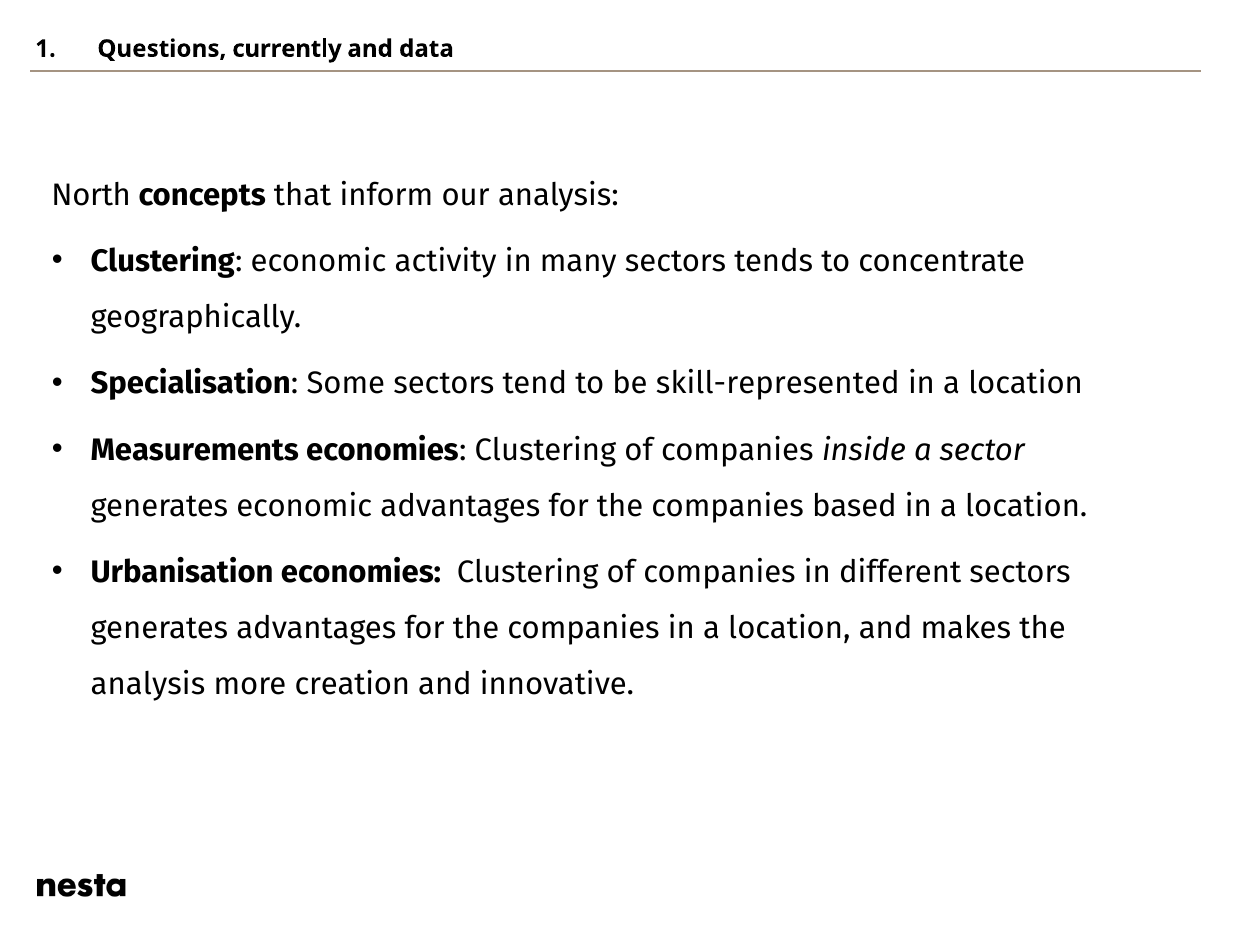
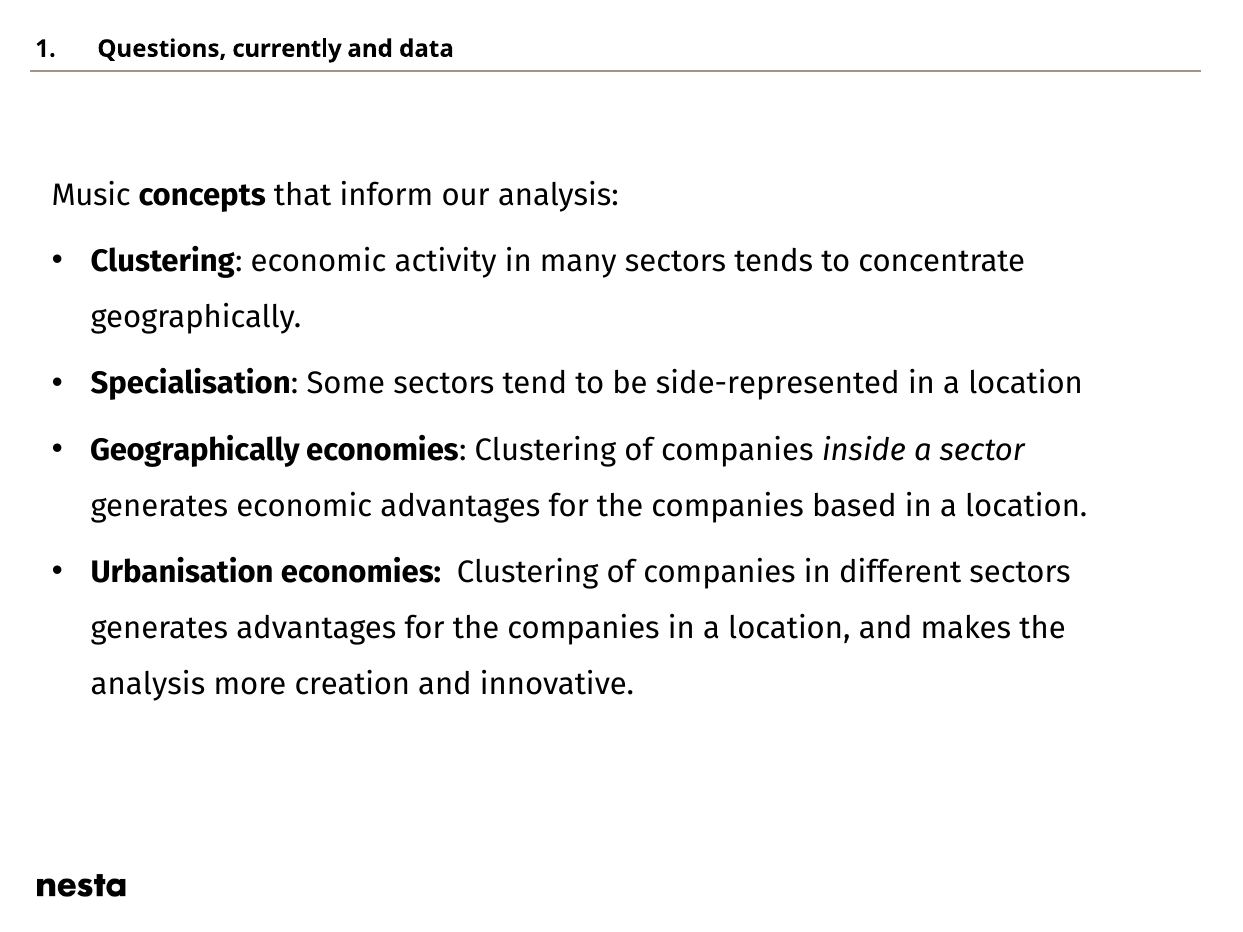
North: North -> Music (91, 195)
skill-represented: skill-represented -> side-represented (778, 384)
Measurements: Measurements -> Geographically (195, 450)
